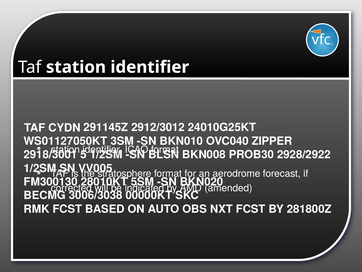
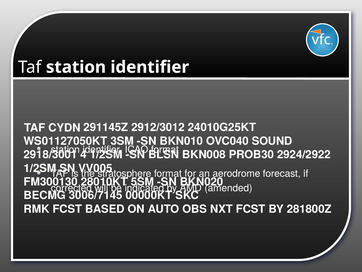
ZIPPER: ZIPPER -> SOUND (272, 141)
5: 5 -> 4 (83, 154)
2928/2922: 2928/2922 -> 2924/2922 (304, 154)
3006/3038: 3006/3038 -> 3006/7145 (96, 195)
